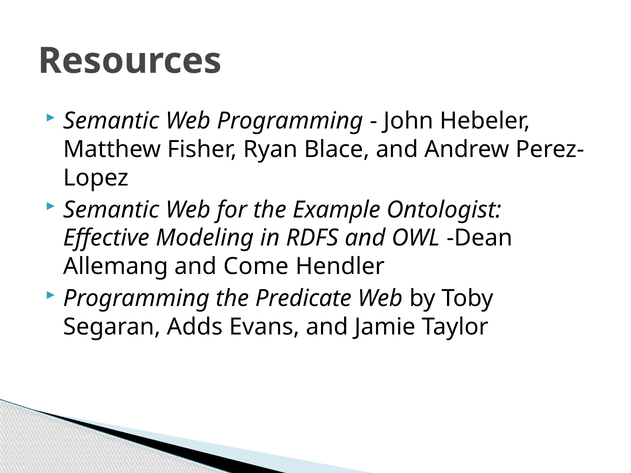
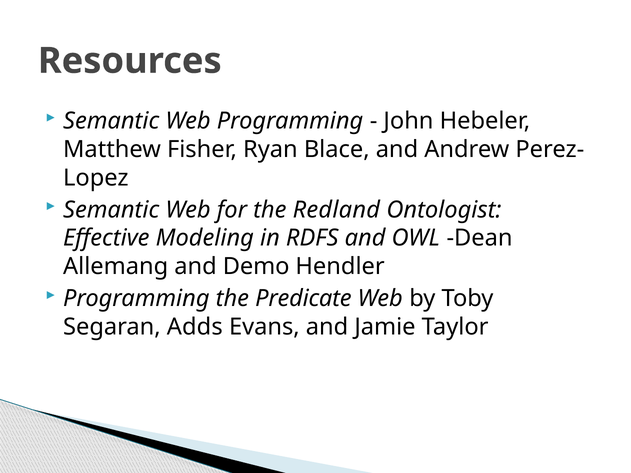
Example: Example -> Redland (336, 210)
Come: Come -> Demo (256, 267)
